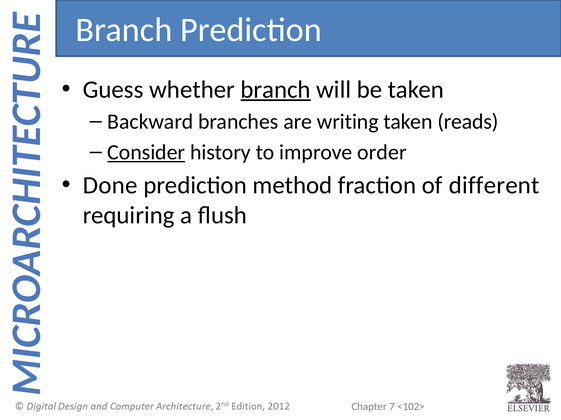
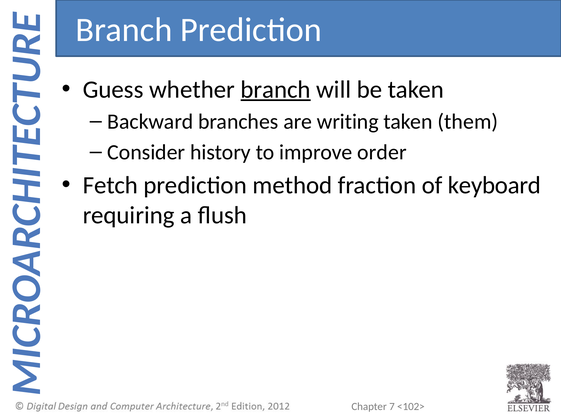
reads: reads -> them (468, 122)
Consider underline: present -> none (146, 152)
Done: Done -> Fetch (110, 186)
different: different -> keyboard (494, 186)
